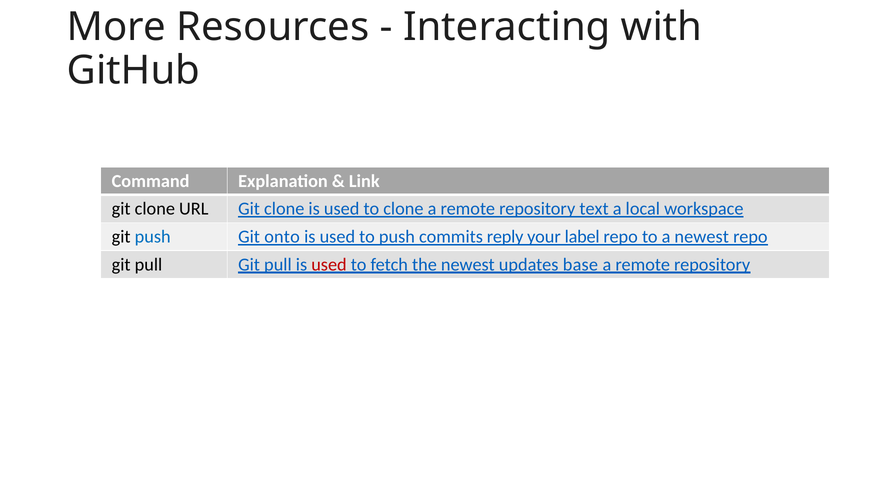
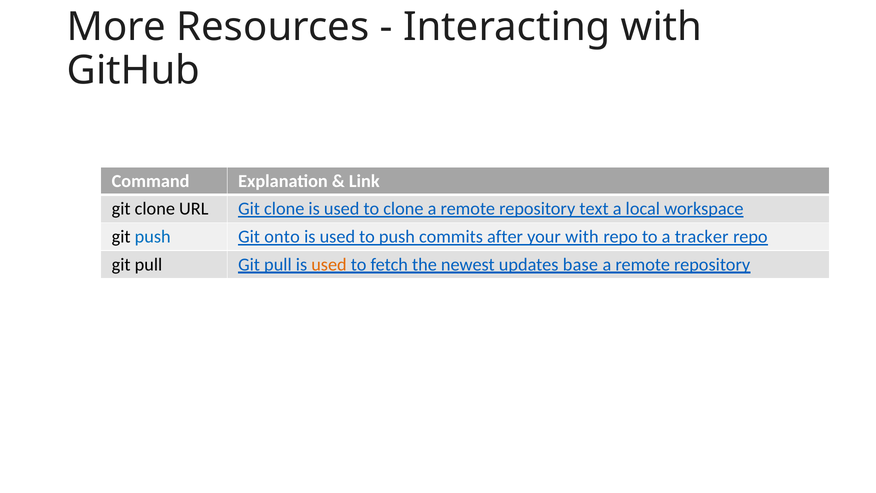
reply: reply -> after (505, 237)
your label: label -> with (582, 237)
a newest: newest -> tracker (702, 237)
used colour: red -> orange (329, 264)
